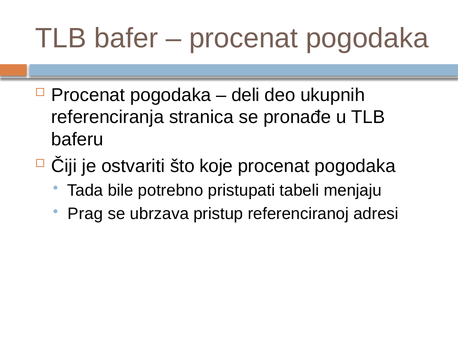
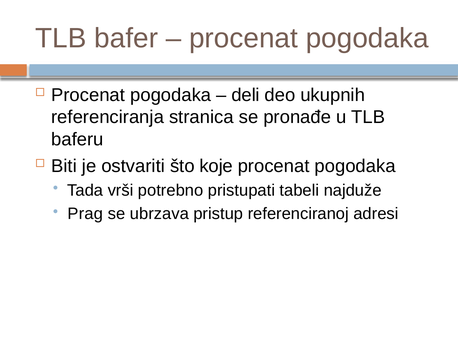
Čiji: Čiji -> Biti (64, 166)
bile: bile -> vrši (121, 190)
menjaju: menjaju -> najduže (353, 190)
